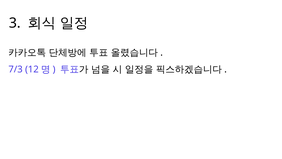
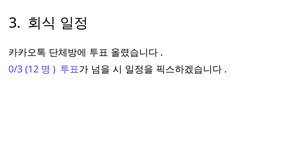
7/3: 7/3 -> 0/3 (16, 69)
